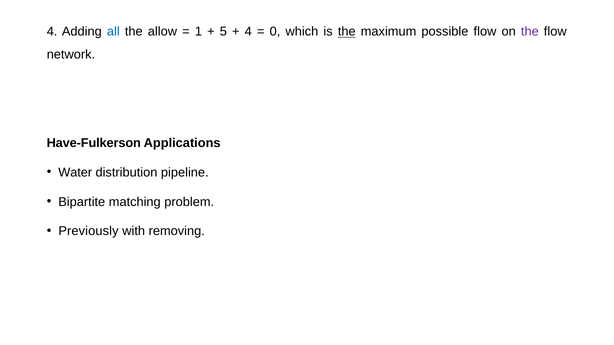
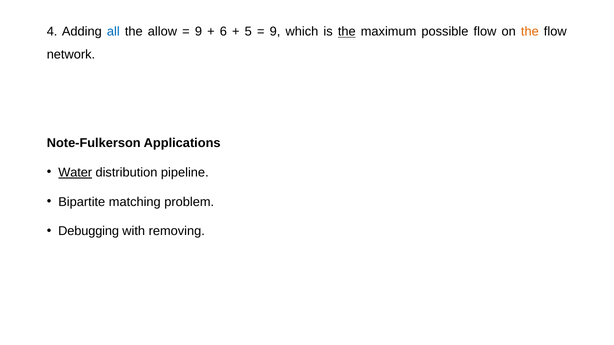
1: 1 -> 9 (198, 32)
5: 5 -> 6 (223, 32)
4: 4 -> 5 (248, 32)
0: 0 -> 9 (275, 32)
the colour: purple -> orange (530, 32)
Have-Fulkerson: Have-Fulkerson -> Note-Fulkerson (94, 143)
Water underline: none -> present (75, 173)
Previously: Previously -> Debugging (89, 231)
